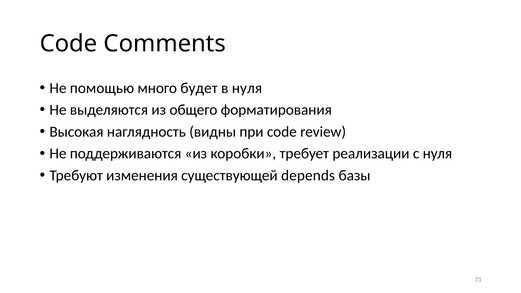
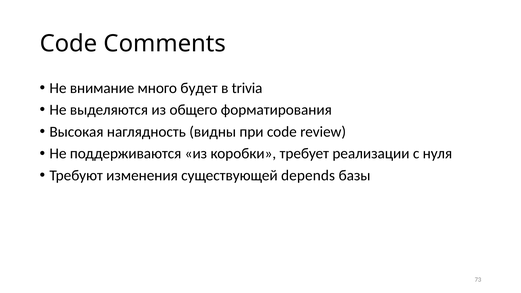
помощью: помощью -> внимание (102, 88)
в нуля: нуля -> trivia (247, 88)
